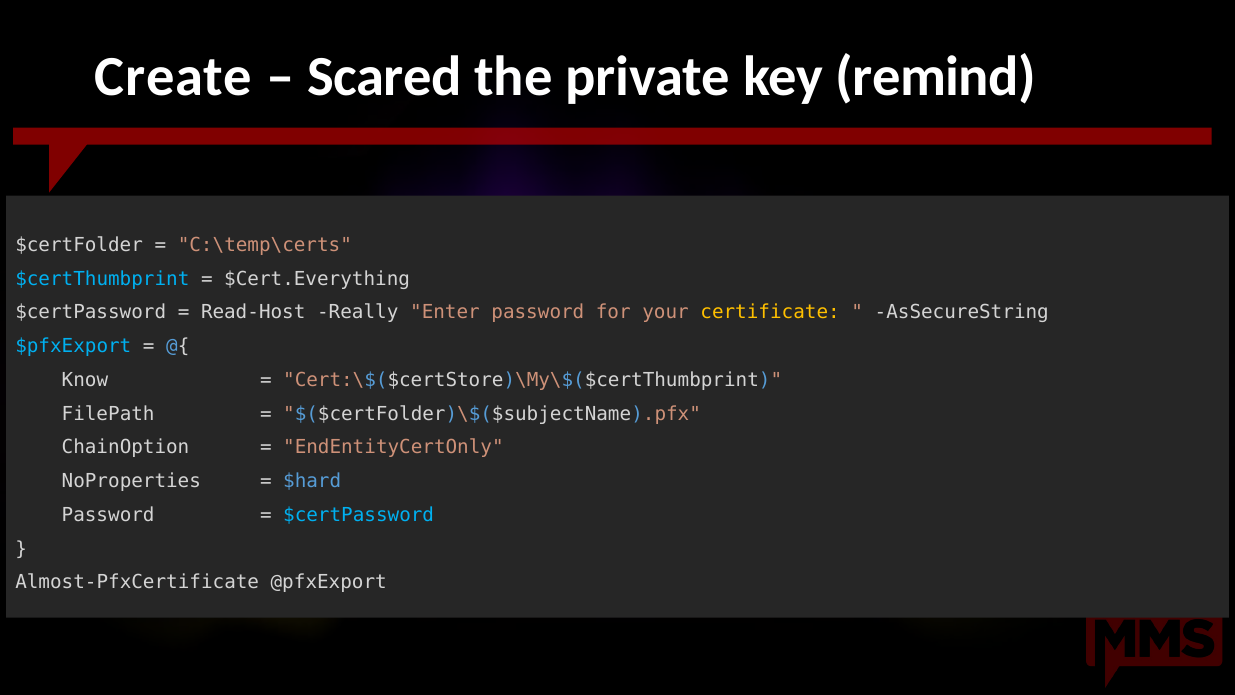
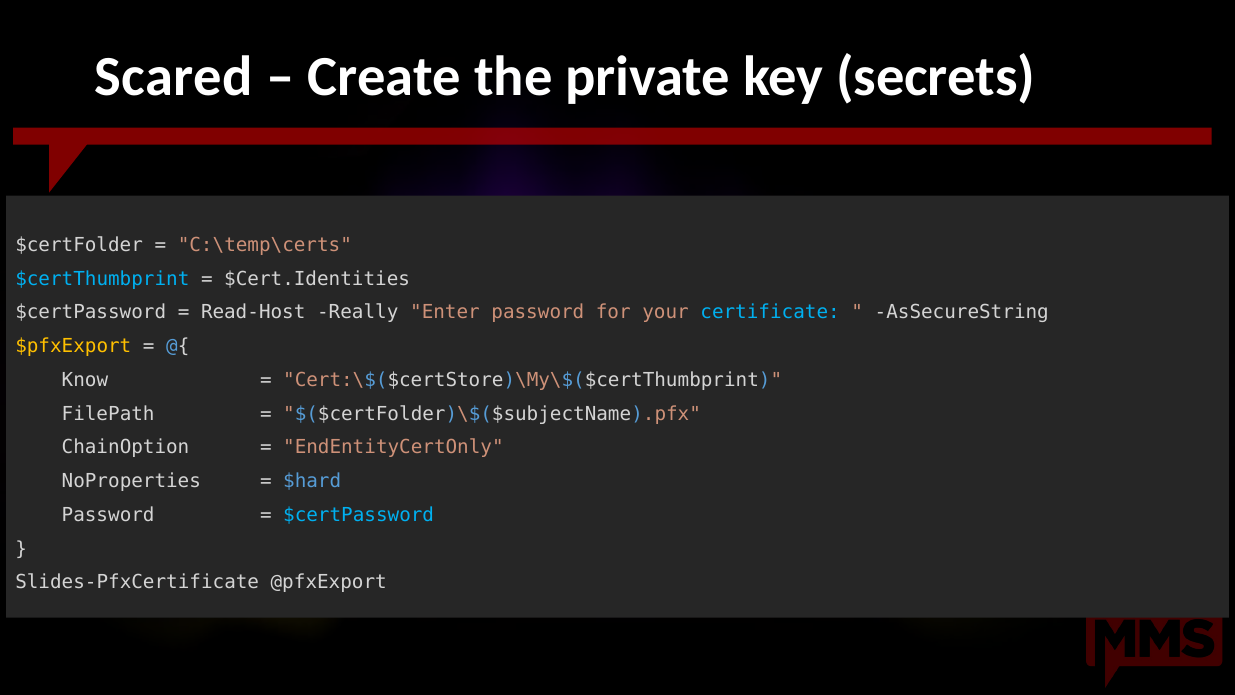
Create: Create -> Scared (174, 77)
Scared: Scared -> Create (384, 77)
remind: remind -> secrets (936, 77)
$Cert.Everything: $Cert.Everything -> $Cert.Identities (317, 279)
certificate colour: yellow -> light blue (770, 312)
$pfxExport colour: light blue -> yellow (73, 346)
Almost-PfxCertificate: Almost-PfxCertificate -> Slides-PfxCertificate (137, 582)
